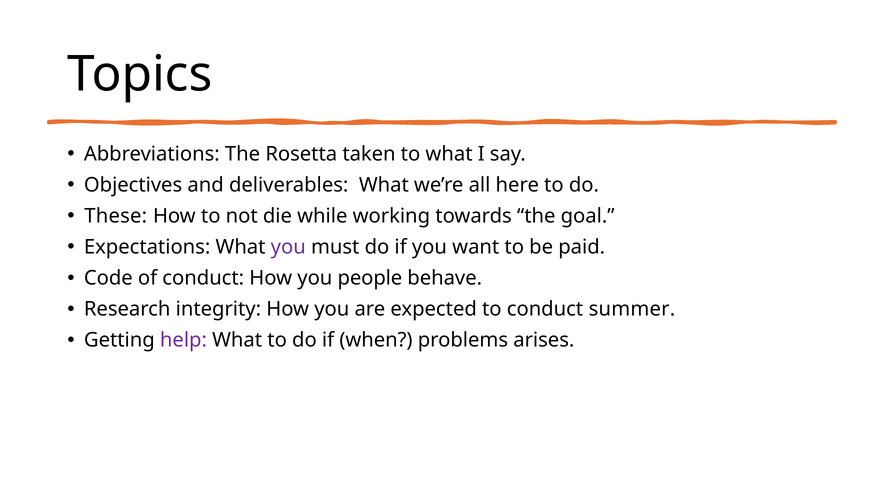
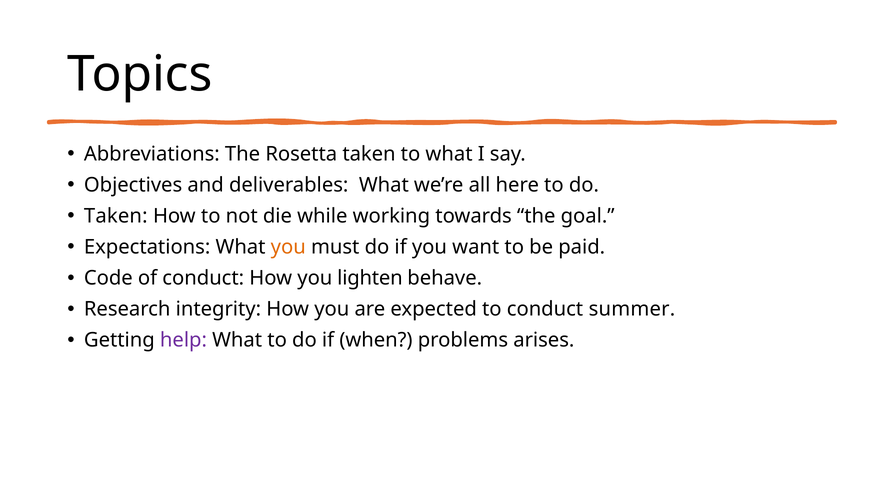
These: These -> Taken (116, 216)
you colour: purple -> orange (288, 247)
people: people -> lighten (370, 278)
